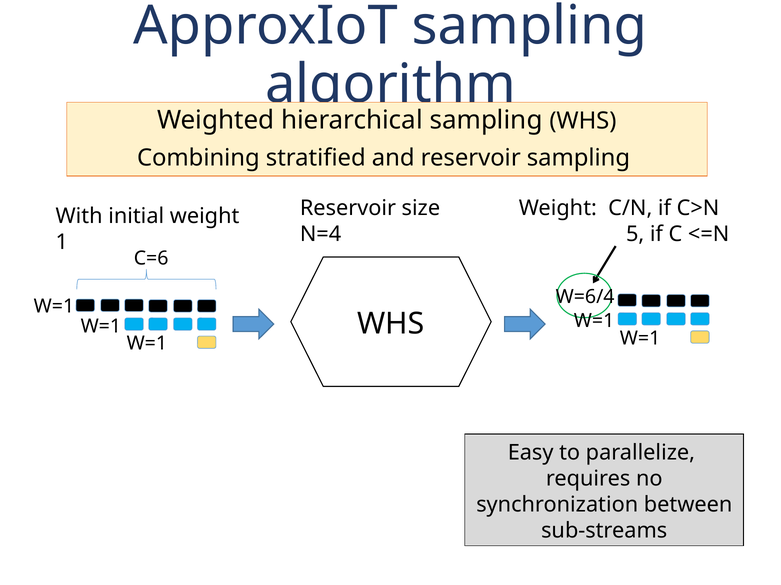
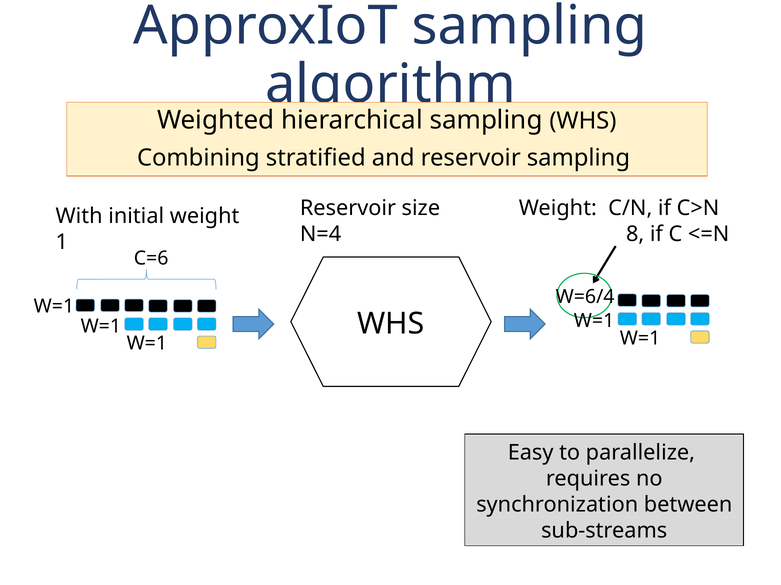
5: 5 -> 8 (635, 234)
